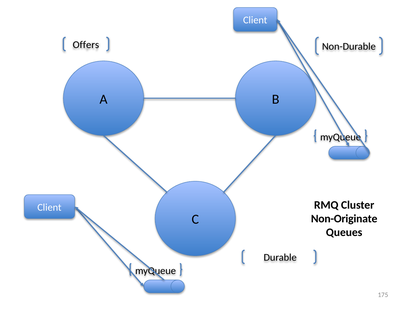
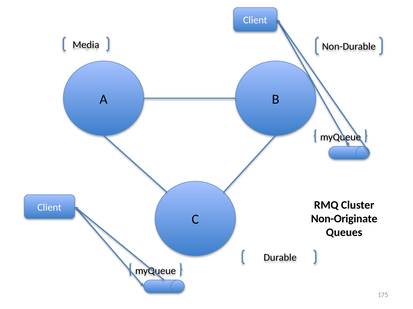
Offers: Offers -> Media (86, 45)
